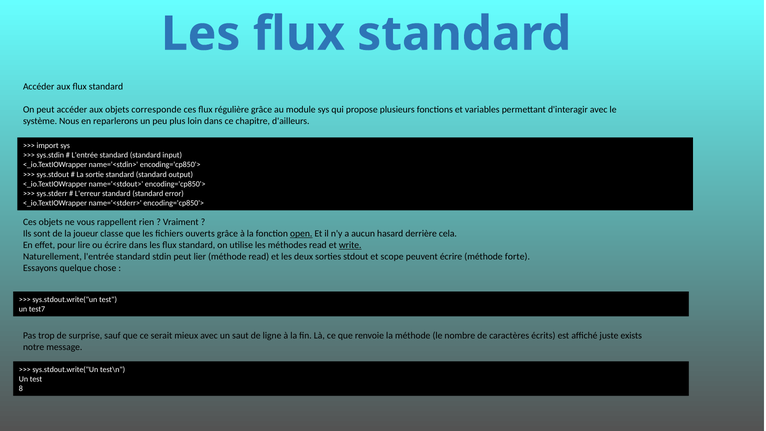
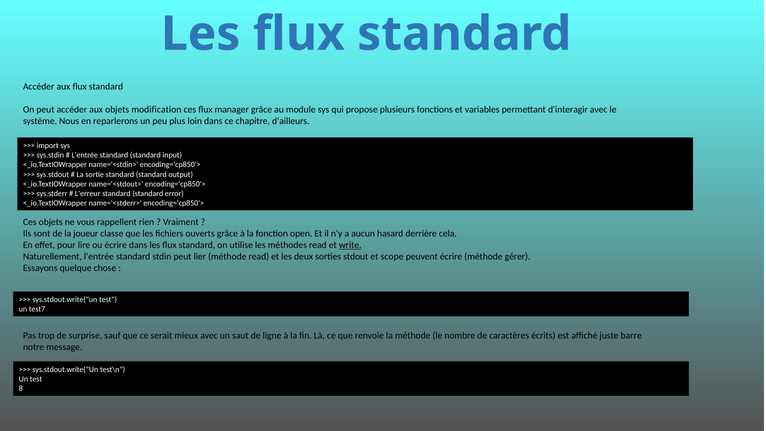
corresponde: corresponde -> modification (156, 110)
régulière: régulière -> manager (232, 110)
open underline: present -> none (301, 234)
forte: forte -> gérer (518, 257)
exists: exists -> barre (631, 336)
